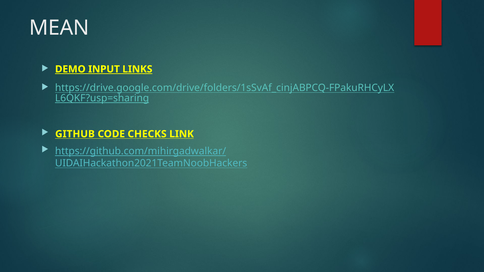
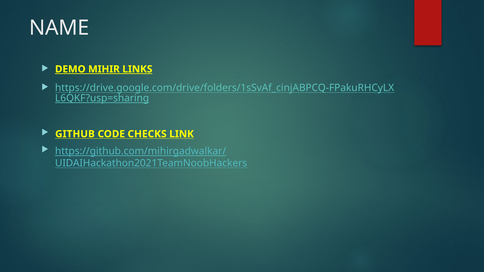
MEAN: MEAN -> NAME (59, 28)
INPUT: INPUT -> MIHIR (104, 69)
